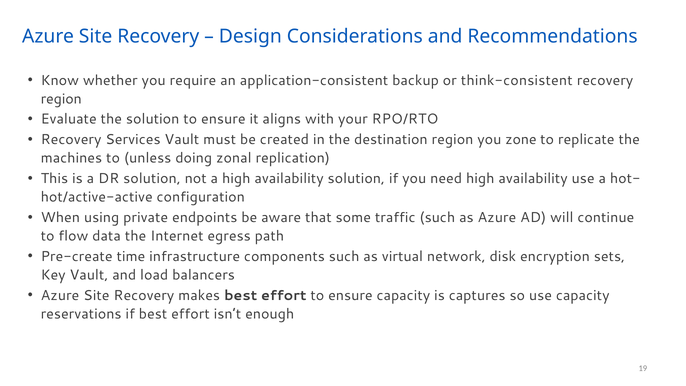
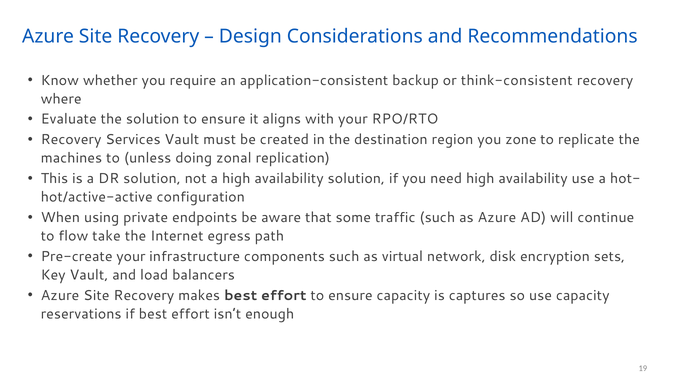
region: region -> where (61, 99)
data: data -> take (106, 236)
Pre-create time: time -> your (131, 257)
